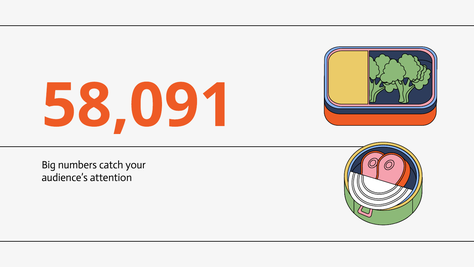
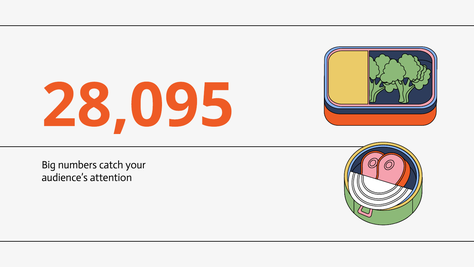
58,091: 58,091 -> 28,095 (138, 106)
